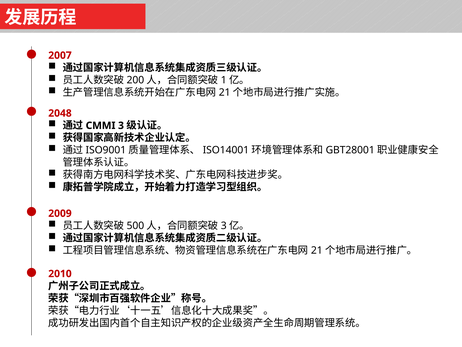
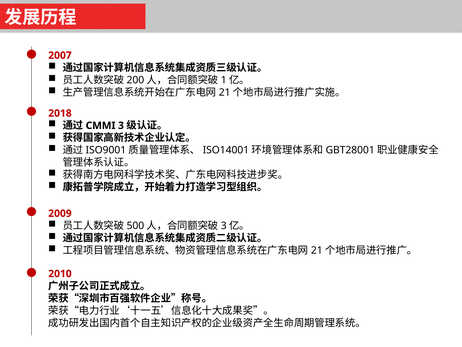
2048: 2048 -> 2018 (60, 113)
